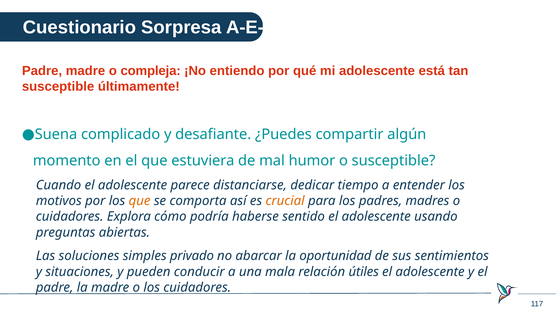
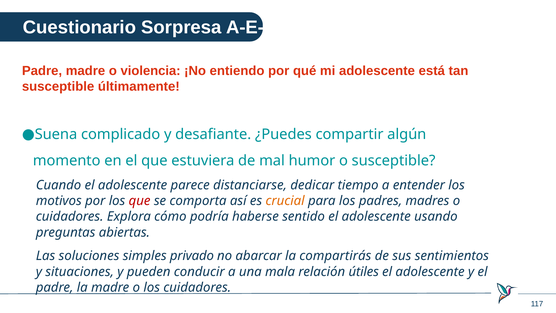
compleja: compleja -> violencia (151, 71)
que colour: orange -> red (140, 201)
oportunidad: oportunidad -> compartirás (335, 256)
